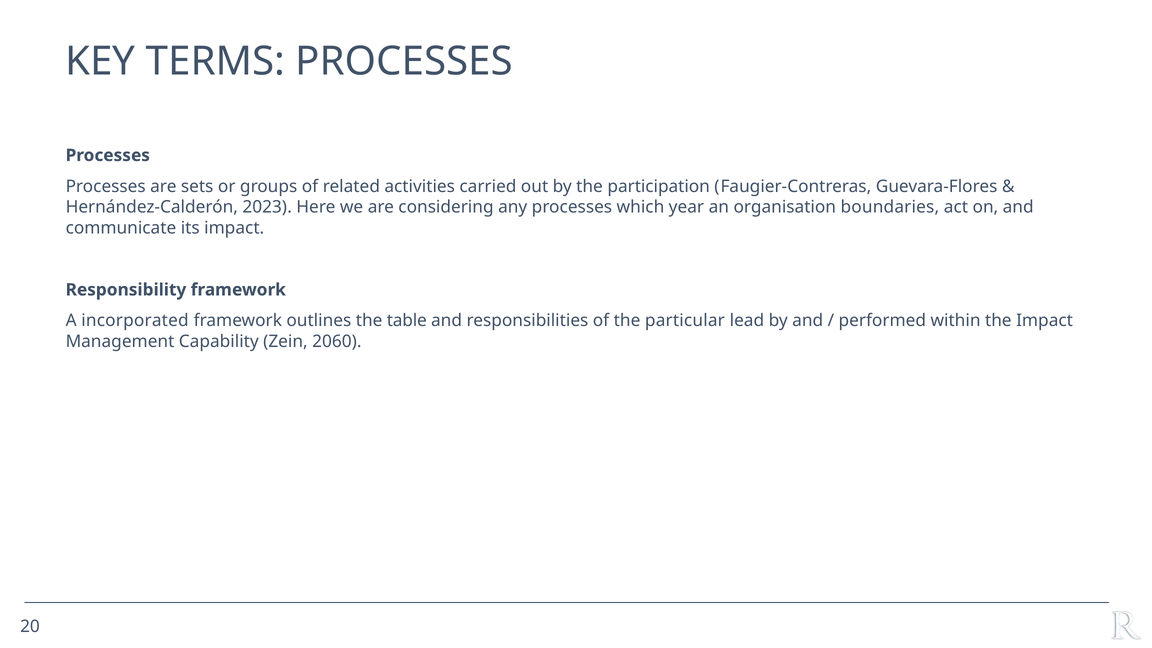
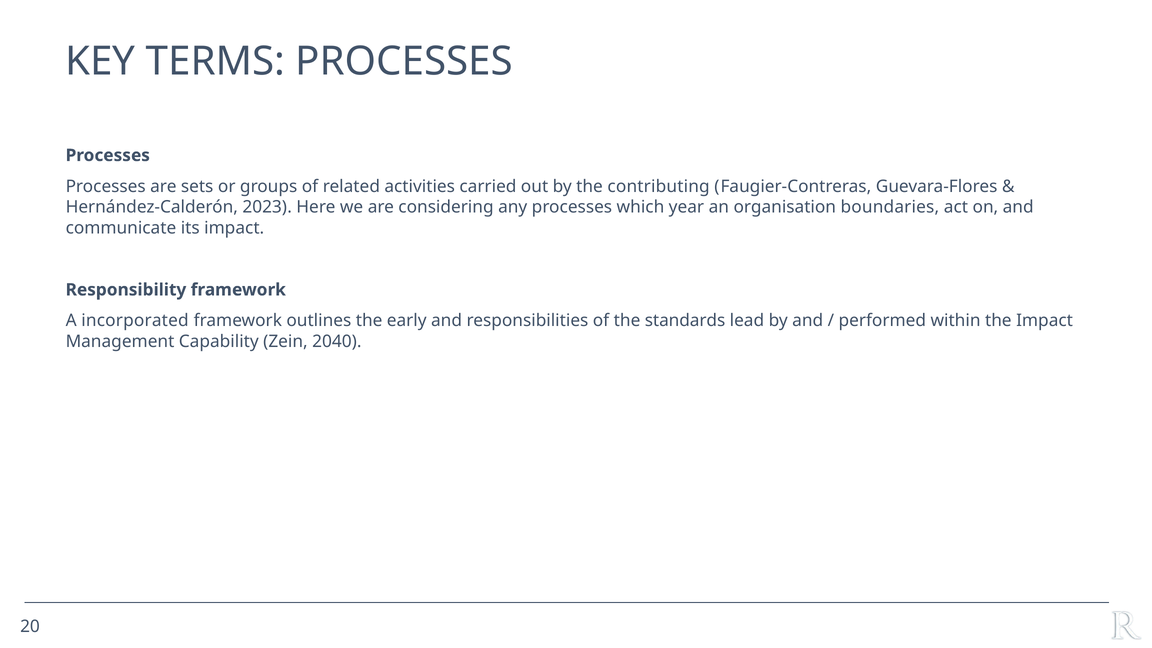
participation: participation -> contributing (659, 186)
table: table -> early (407, 321)
particular: particular -> standards (685, 321)
2060: 2060 -> 2040 (337, 342)
